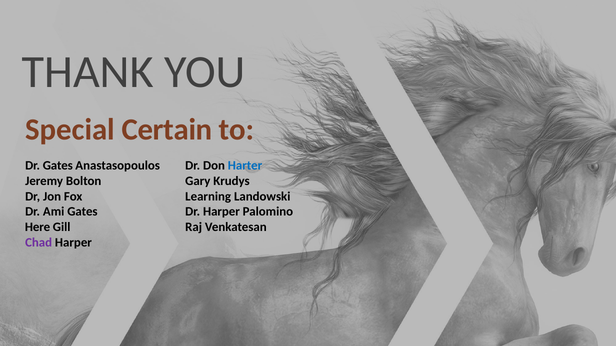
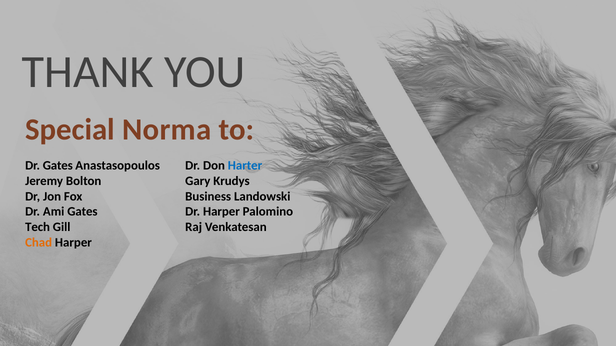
Certain: Certain -> Norma (167, 130)
Learning: Learning -> Business (208, 197)
Here: Here -> Tech (38, 228)
Chad colour: purple -> orange (39, 243)
